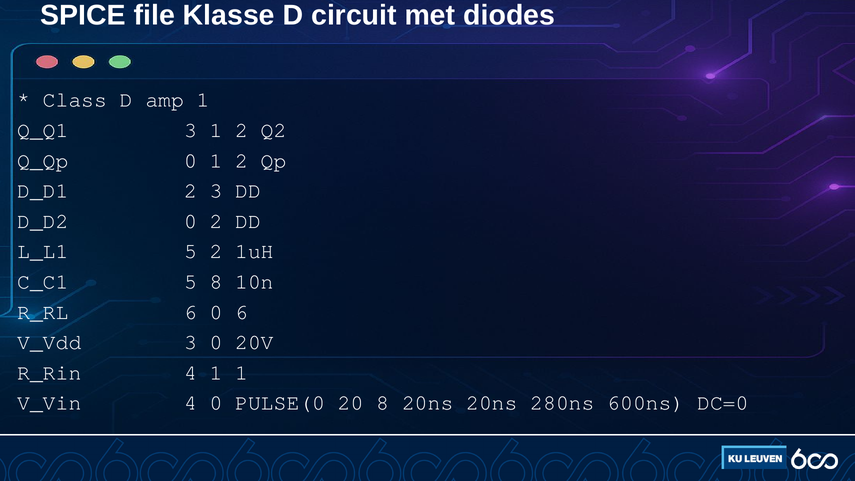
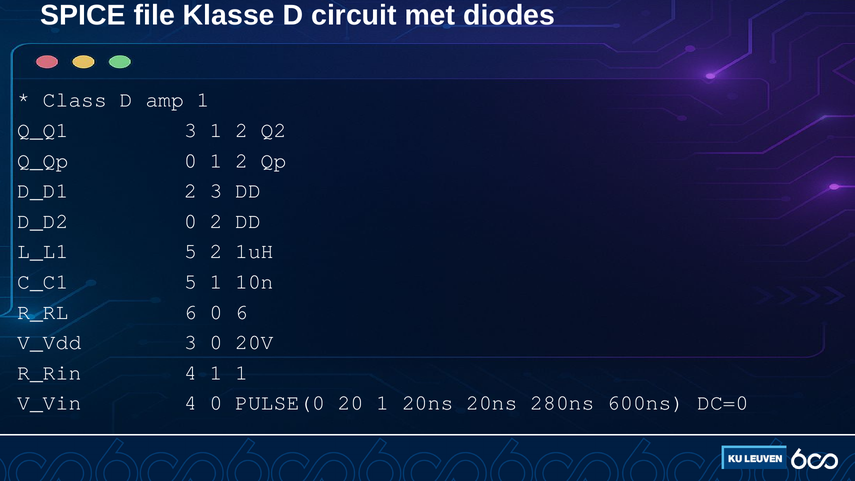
5 8: 8 -> 1 (216, 282)
20 8: 8 -> 1 (383, 403)
